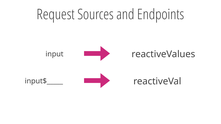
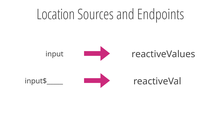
Request: Request -> Location (56, 15)
